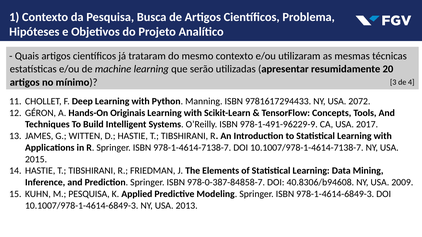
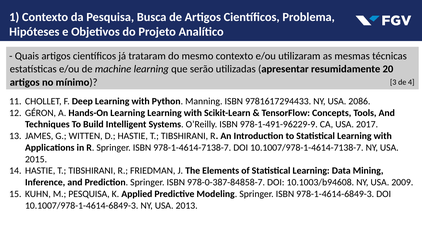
2072: 2072 -> 2086 (359, 101)
Hands-On Originais: Originais -> Learning (128, 113)
40.8306/b94608: 40.8306/b94608 -> 10.1003/b94608 (320, 183)
